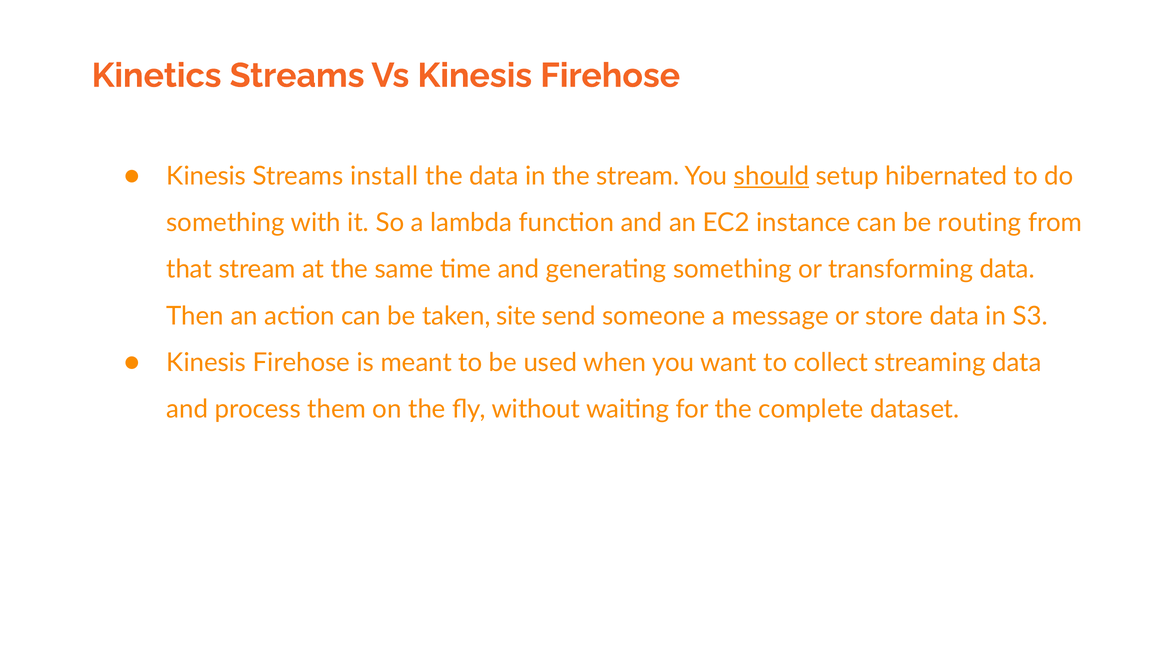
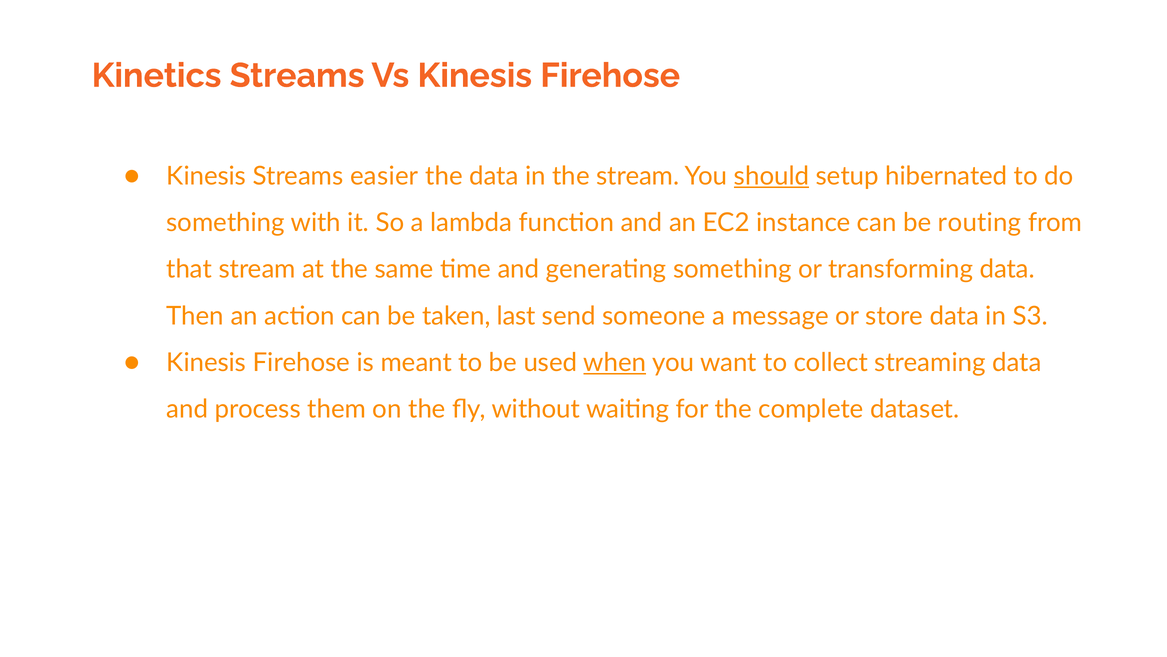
install: install -> easier (384, 176)
site: site -> last (516, 316)
when underline: none -> present (615, 362)
